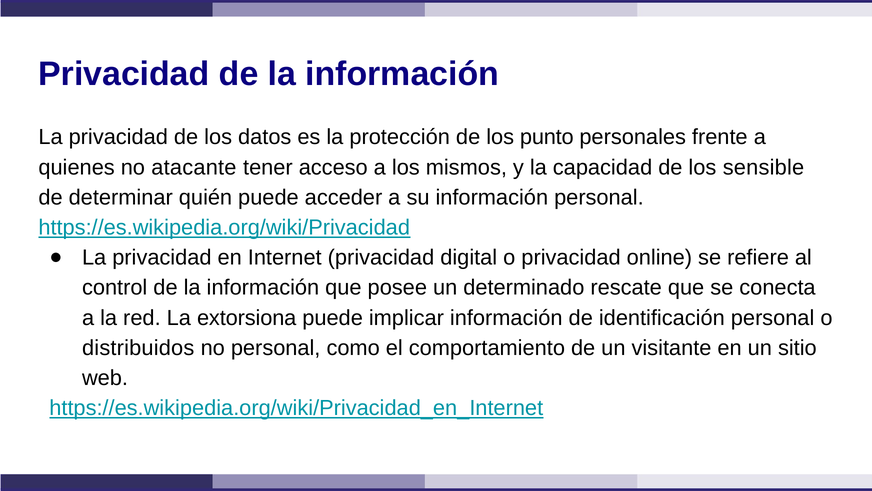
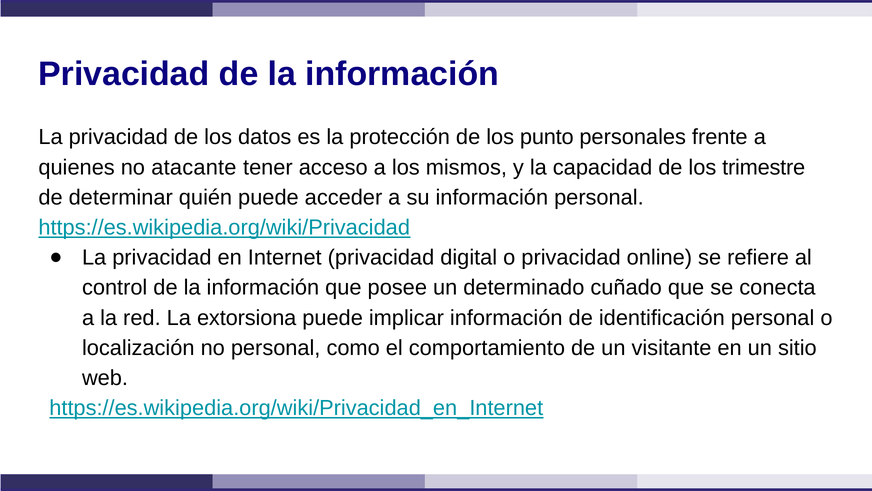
sensible: sensible -> trimestre (764, 167)
rescate: rescate -> cuñado (626, 288)
distribuidos: distribuidos -> localización (138, 348)
